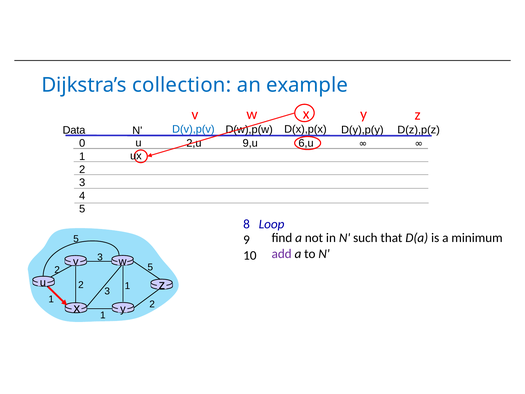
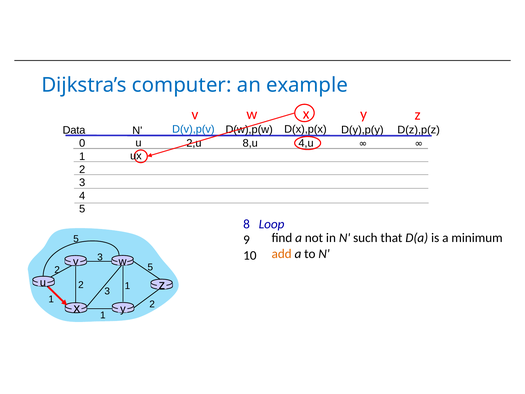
collection: collection -> computer (182, 85)
9,u: 9,u -> 8,u (250, 143)
6,u: 6,u -> 4,u (306, 143)
add colour: purple -> orange (282, 254)
